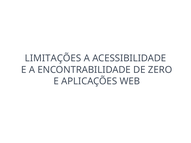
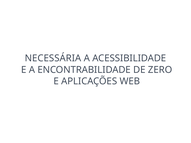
LIMITAÇÕES: LIMITAÇÕES -> NECESSÁRIA (53, 58)
